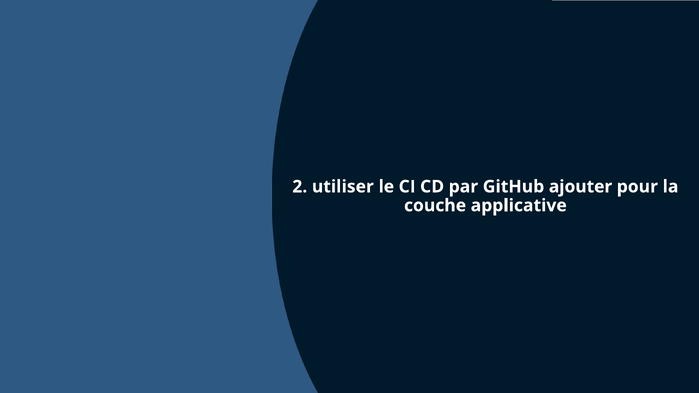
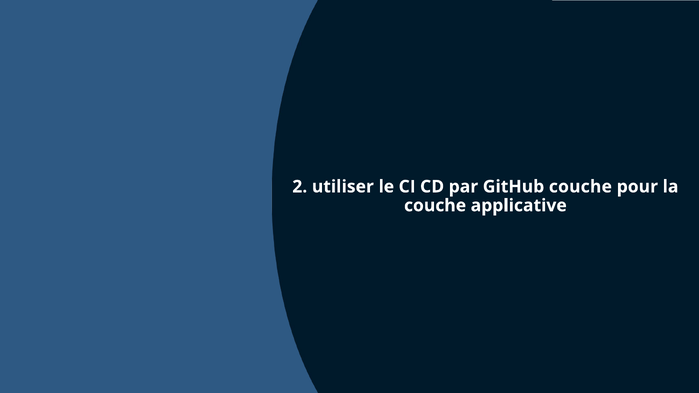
GitHub ajouter: ajouter -> couche (580, 187)
